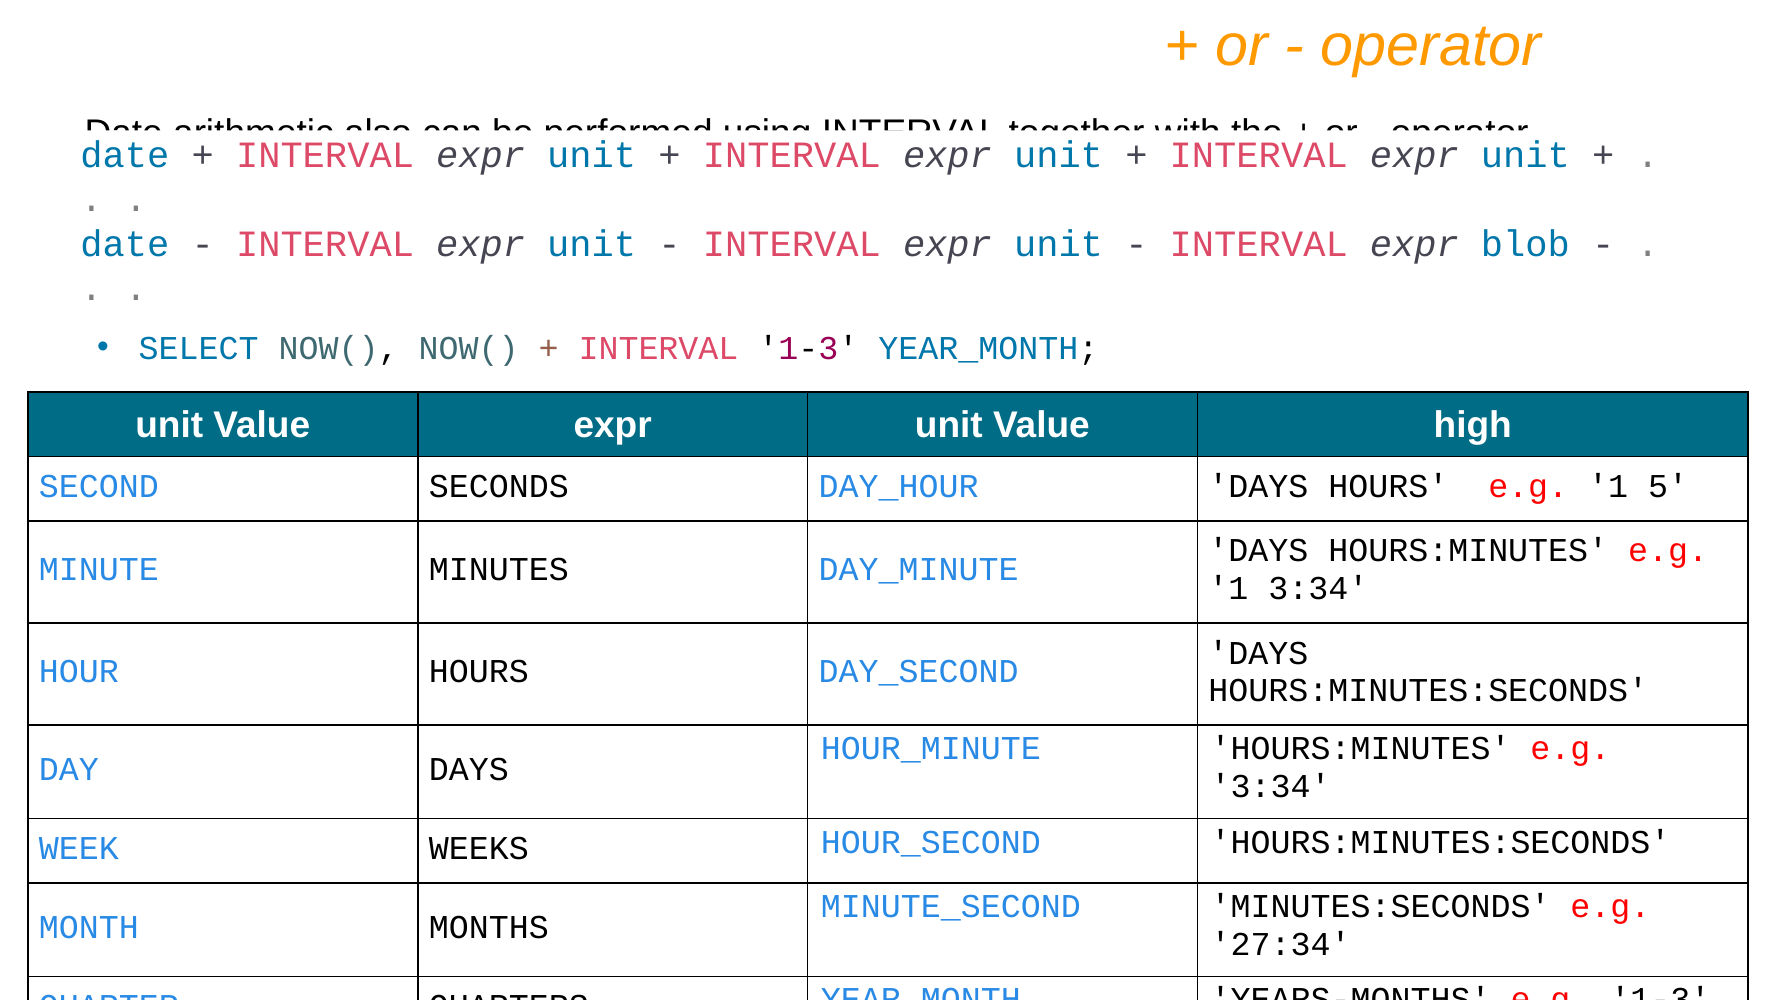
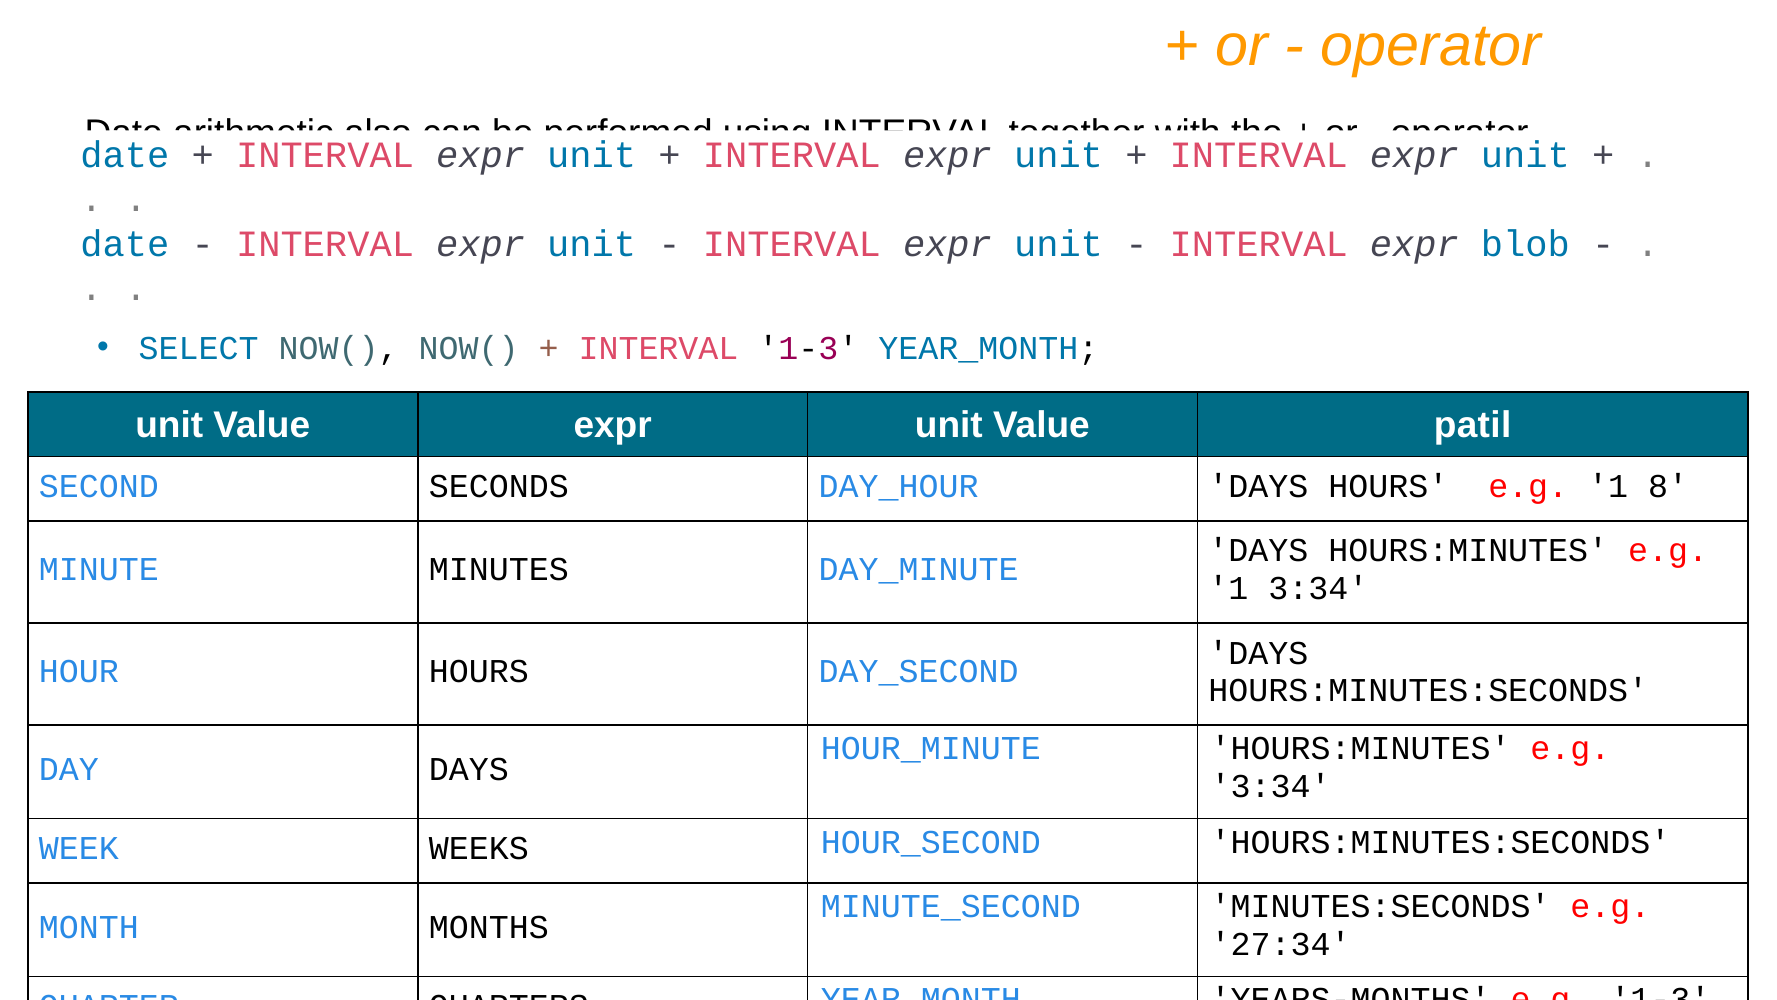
high: high -> patil (1473, 425)
5: 5 -> 8 (1668, 486)
